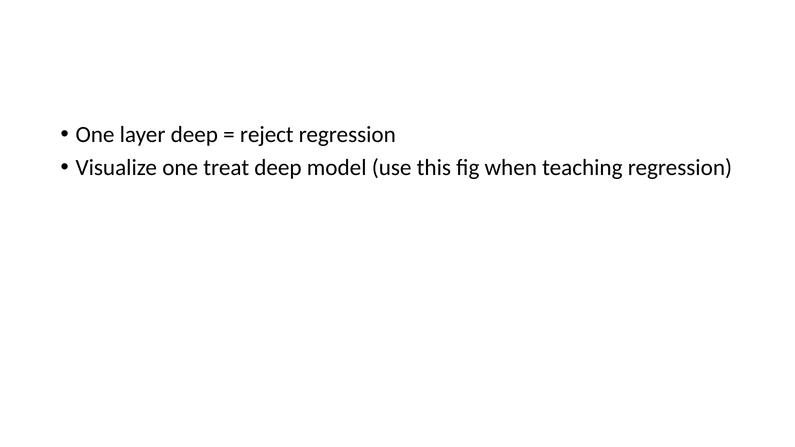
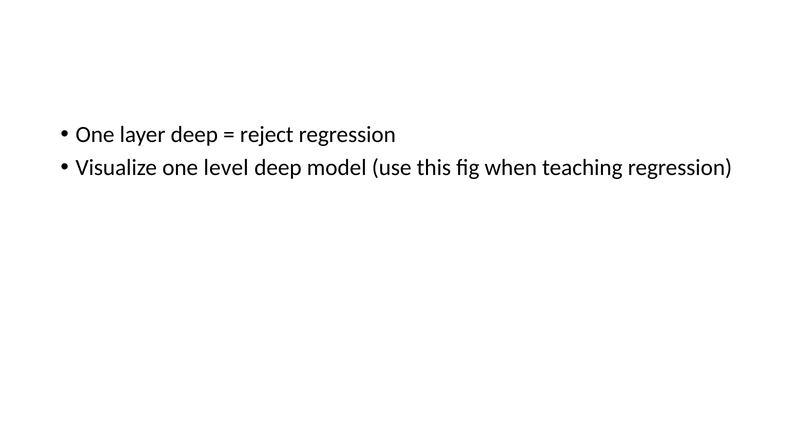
treat: treat -> level (226, 168)
